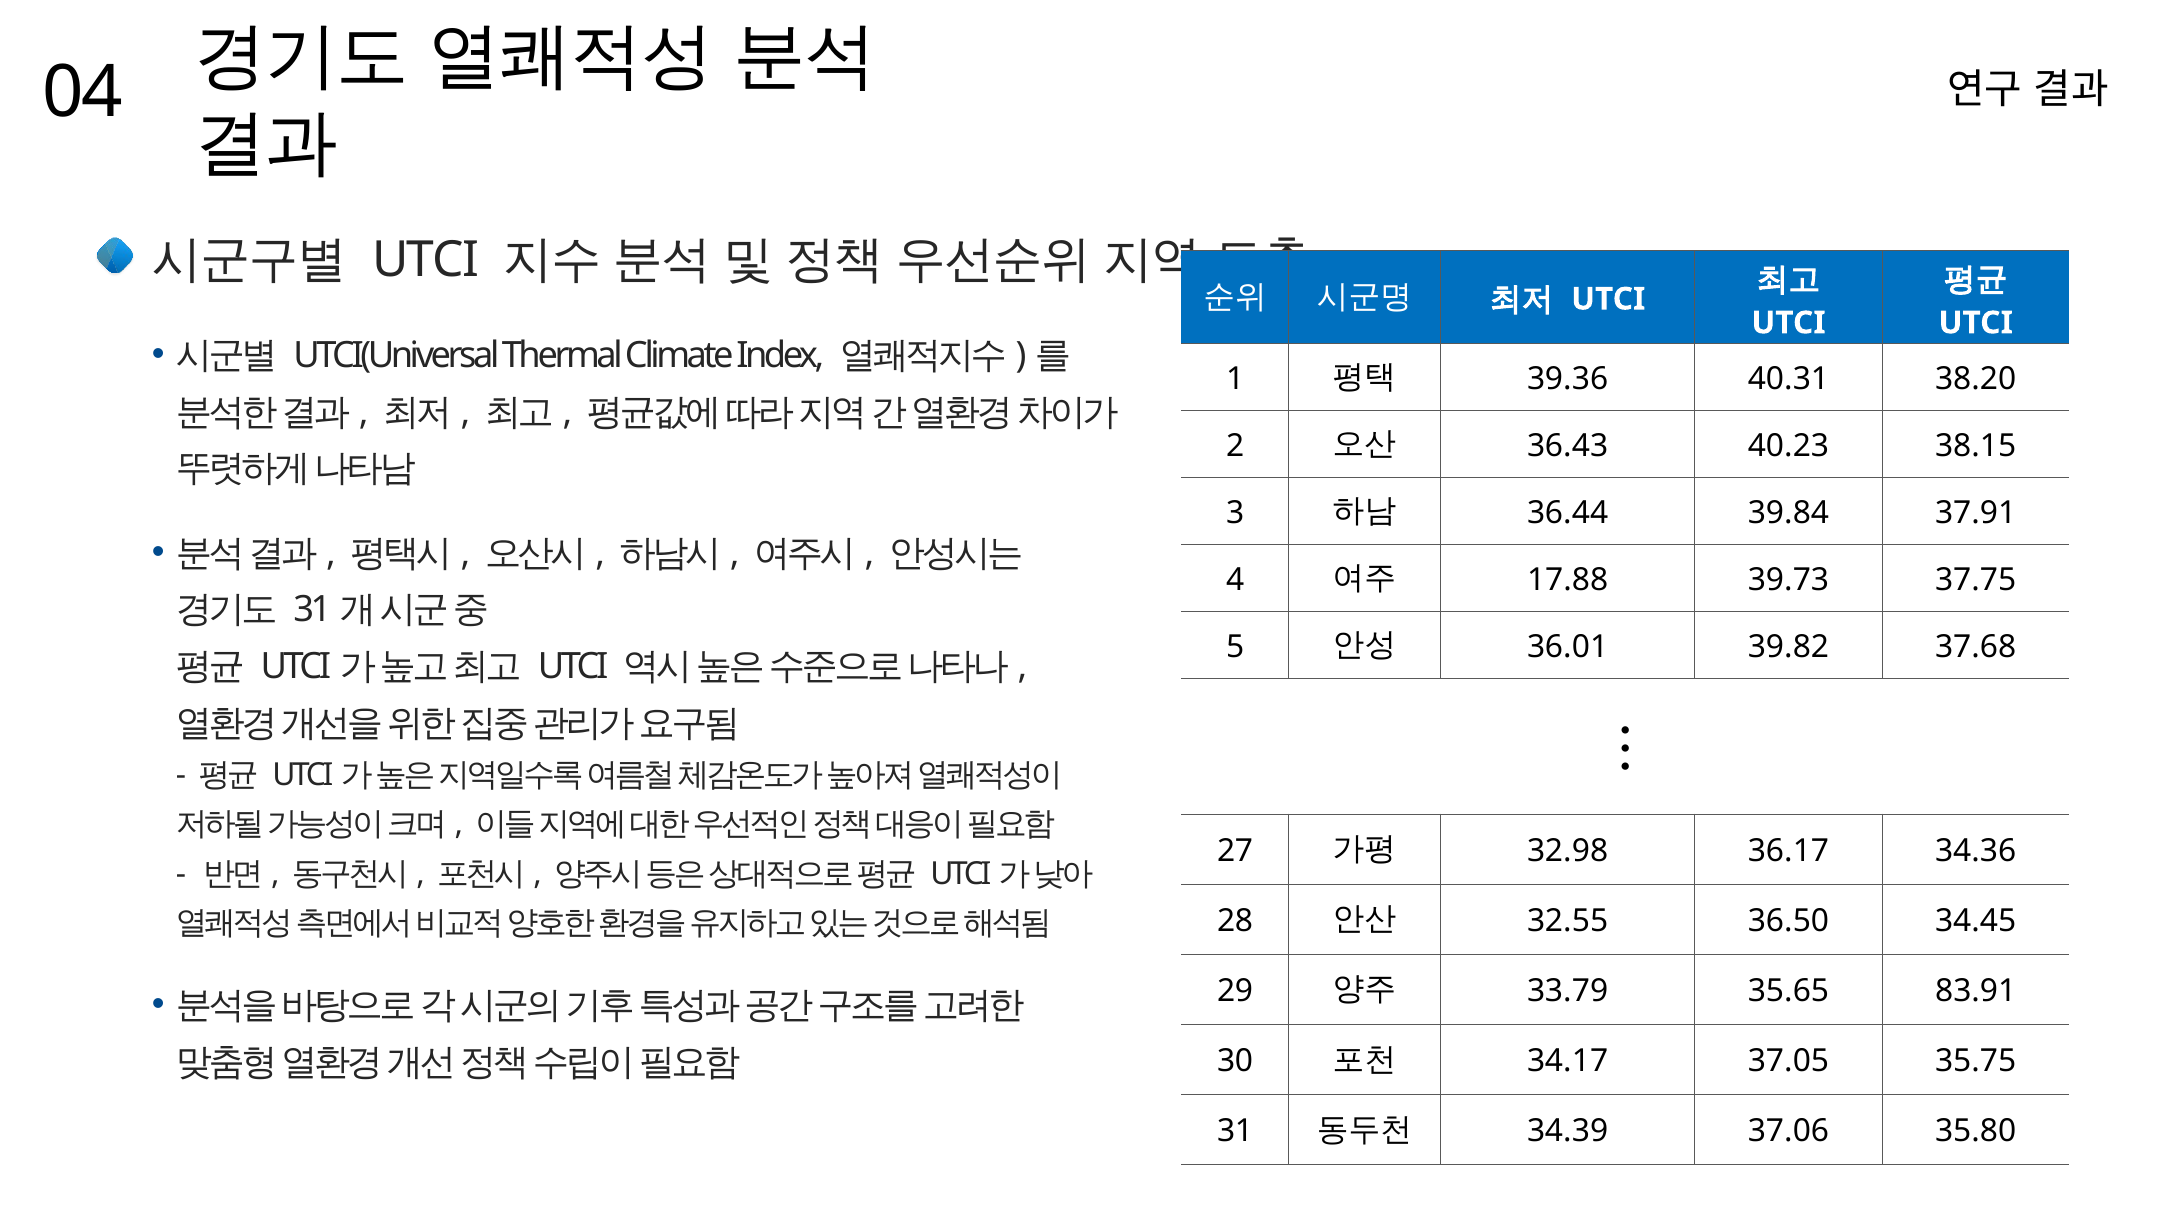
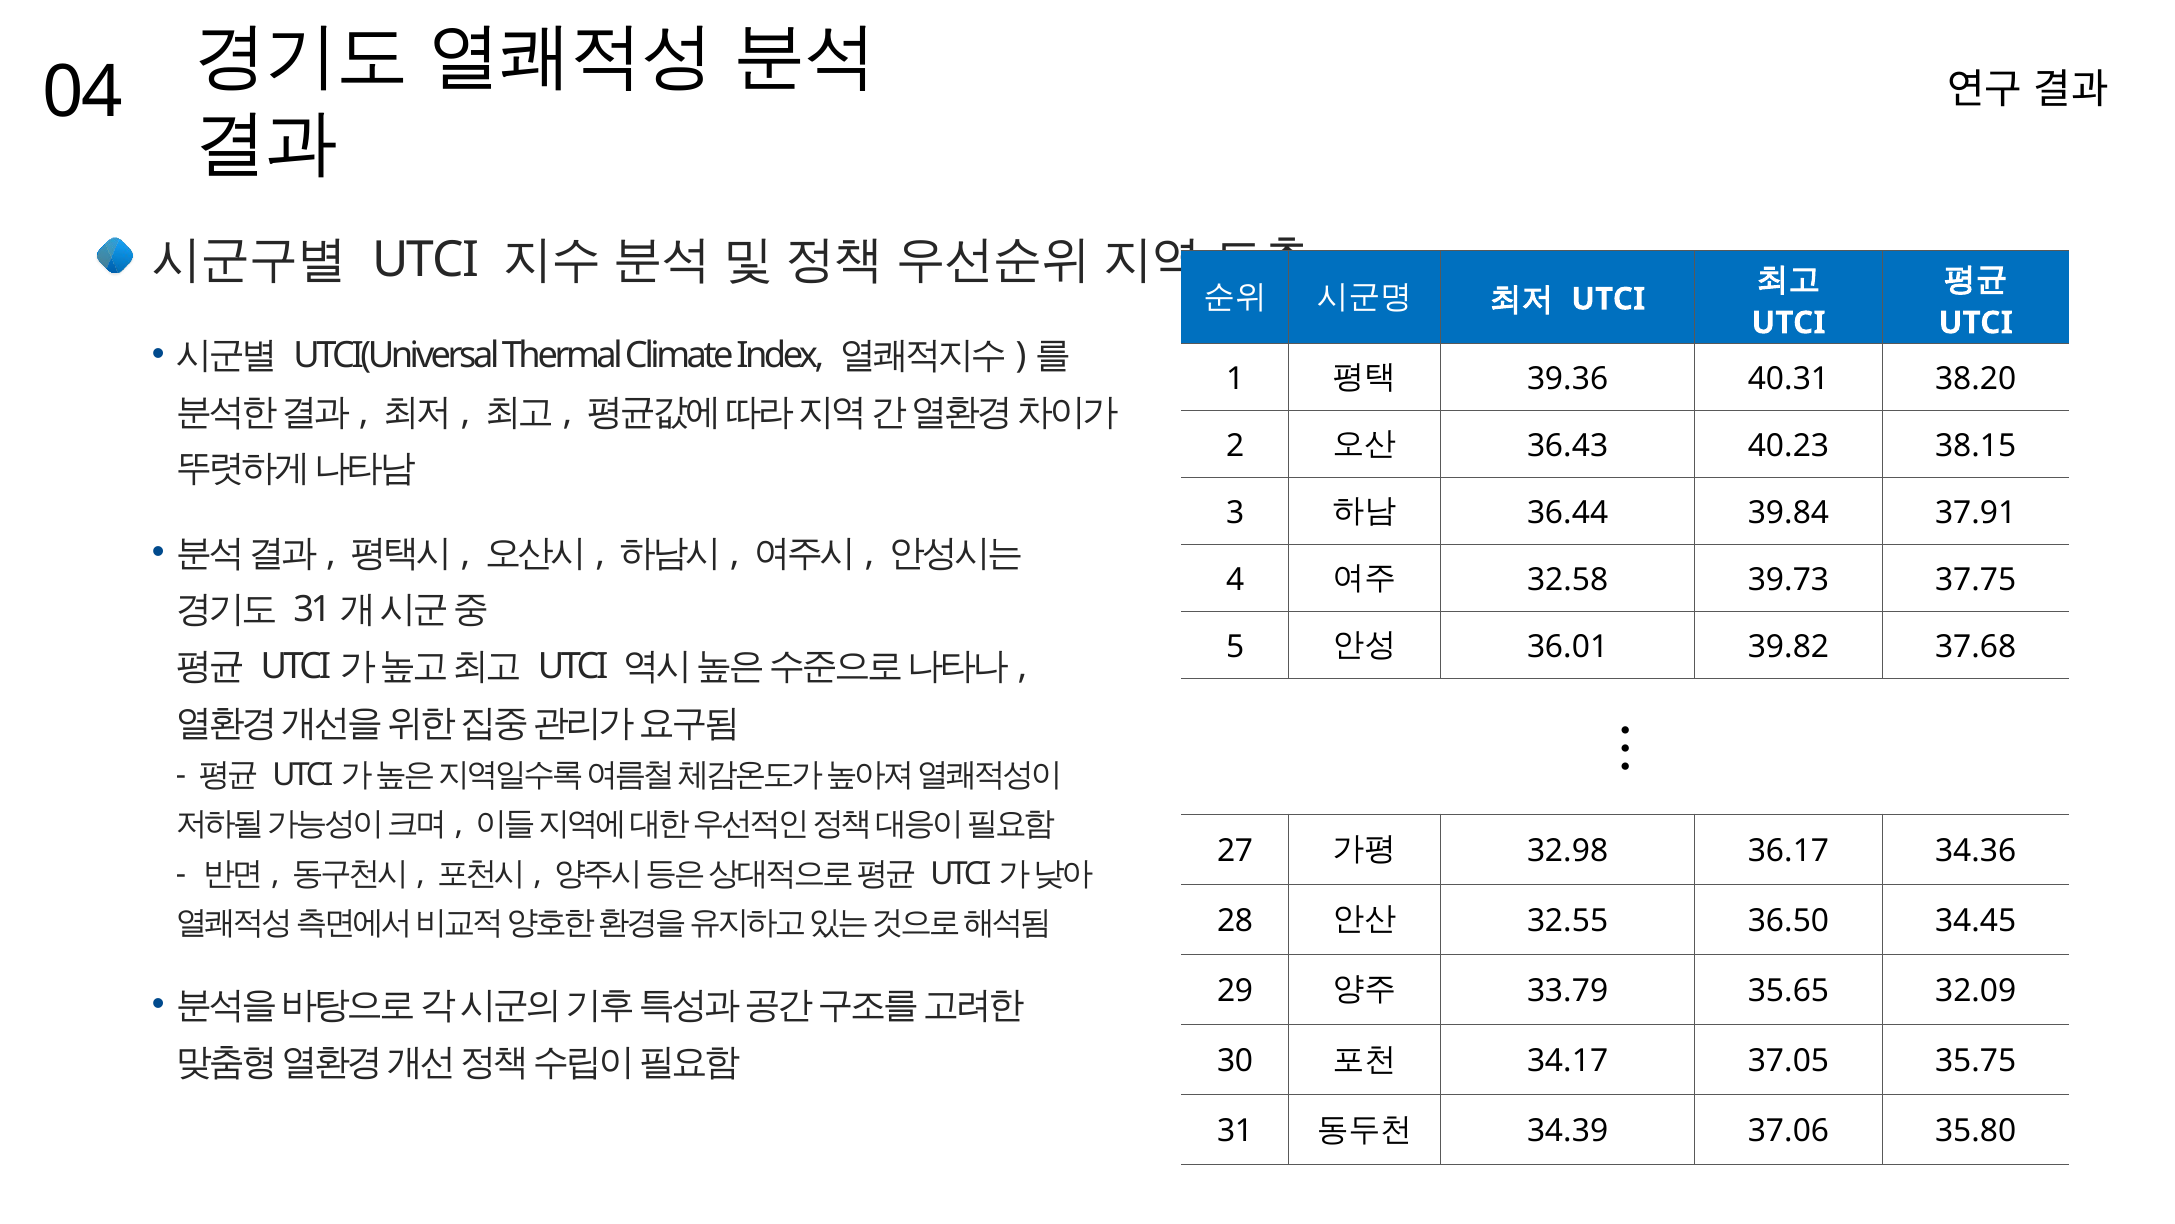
17.88: 17.88 -> 32.58 (1568, 579)
83.91: 83.91 -> 32.09 (1976, 991)
